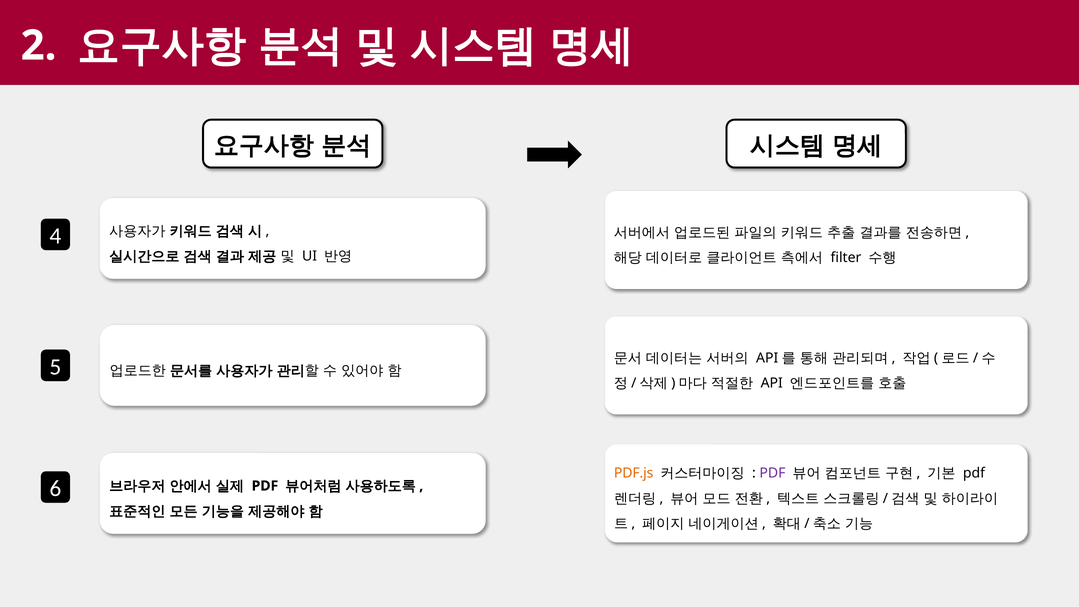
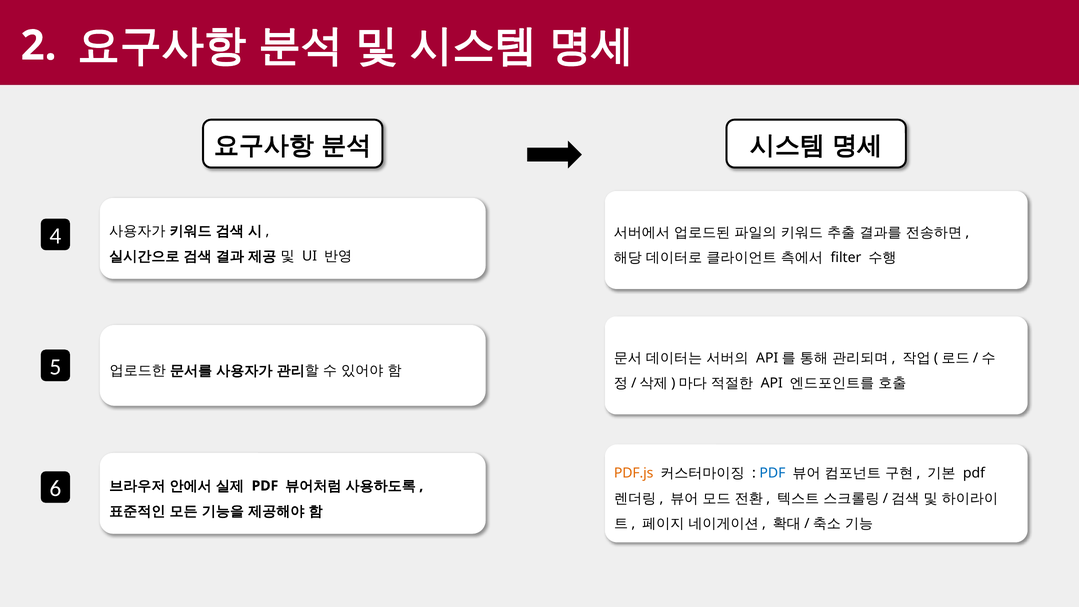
PDF colour: purple -> blue (772, 473)
